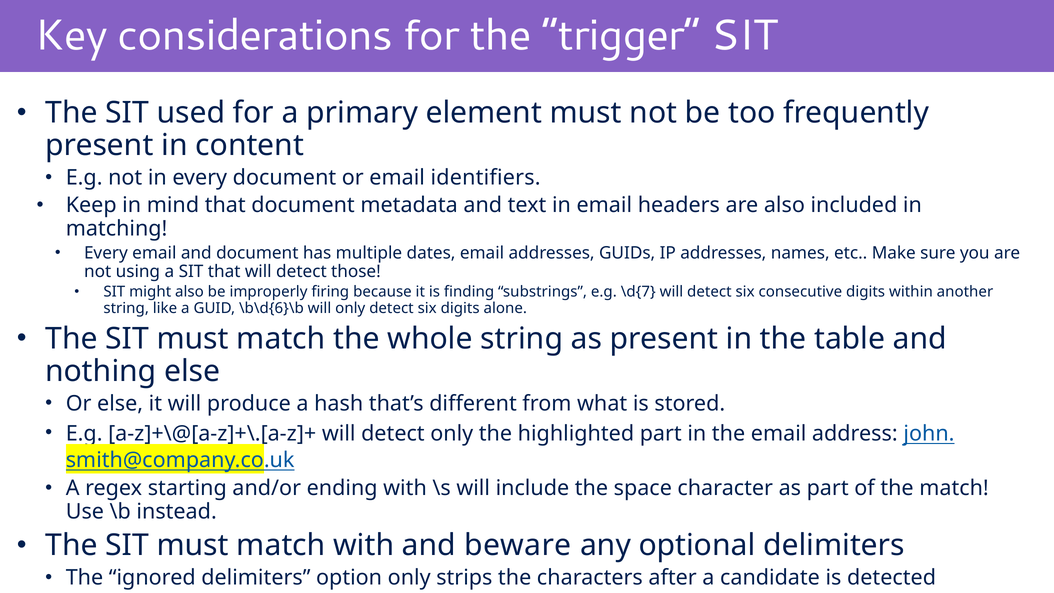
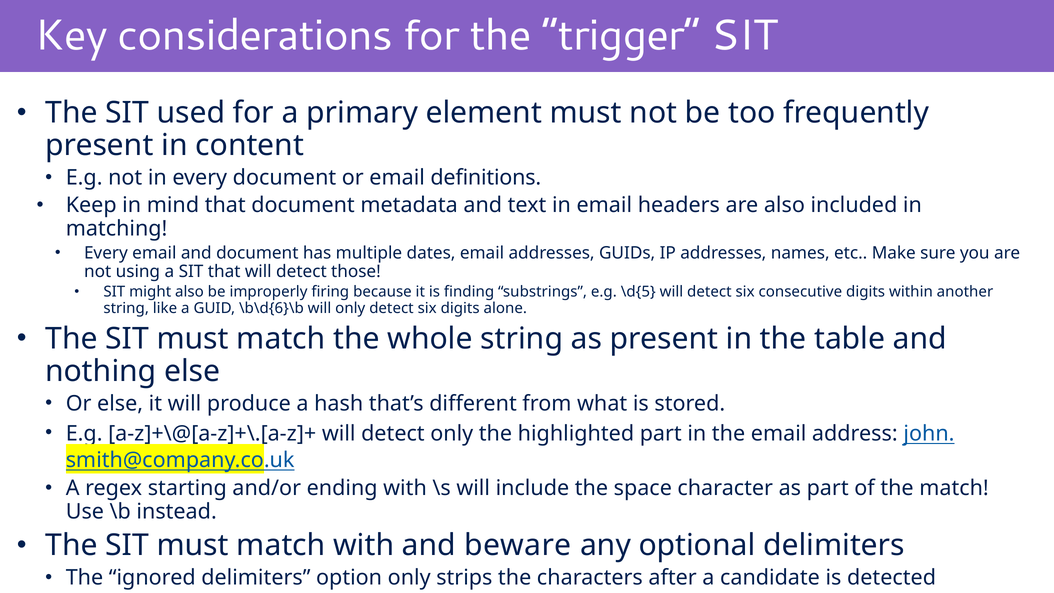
identifiers: identifiers -> definitions (486, 178)
\d{7: \d{7 -> \d{5 (638, 292)
